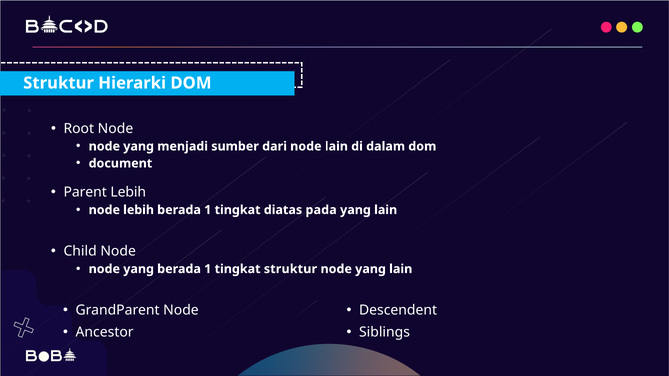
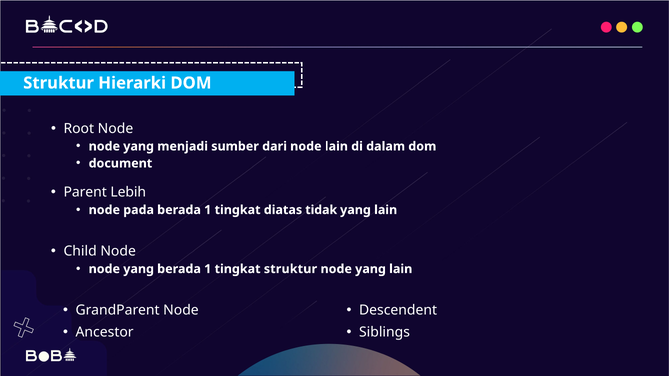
node lebih: lebih -> pada (139, 210)
pada: pada -> tidak (321, 210)
